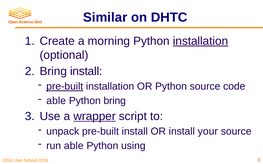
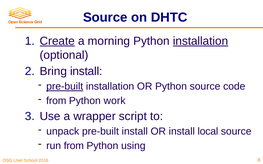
Similar: Similar -> Source (105, 17)
Create underline: none -> present (57, 41)
able: able -> from (56, 101)
Python bring: bring -> work (115, 101)
wrapper underline: present -> none (95, 117)
your: your -> local (208, 132)
run able: able -> from (74, 146)
